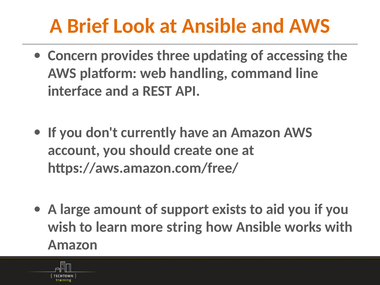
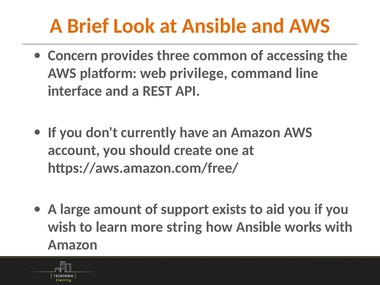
updating: updating -> common (220, 55)
handling: handling -> privilege (199, 73)
